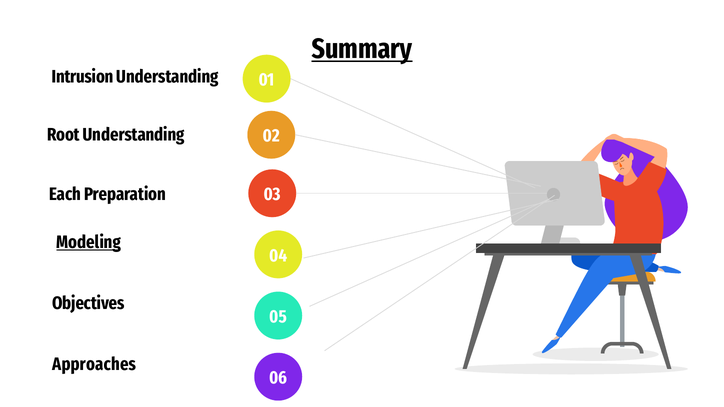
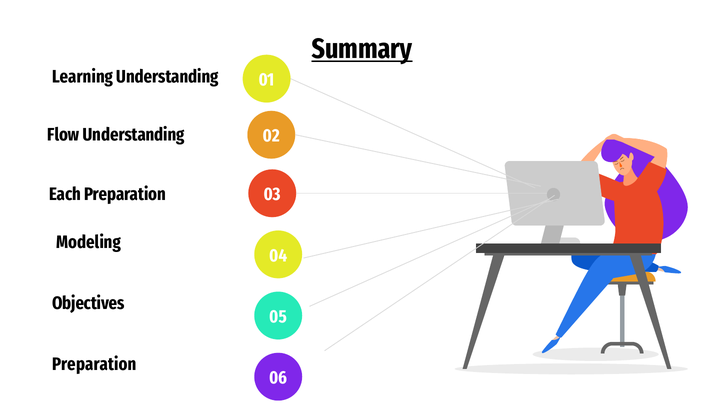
Intrusion: Intrusion -> Learning (83, 77)
Root: Root -> Flow (63, 135)
Modeling underline: present -> none (89, 242)
Approaches: Approaches -> Preparation (94, 365)
